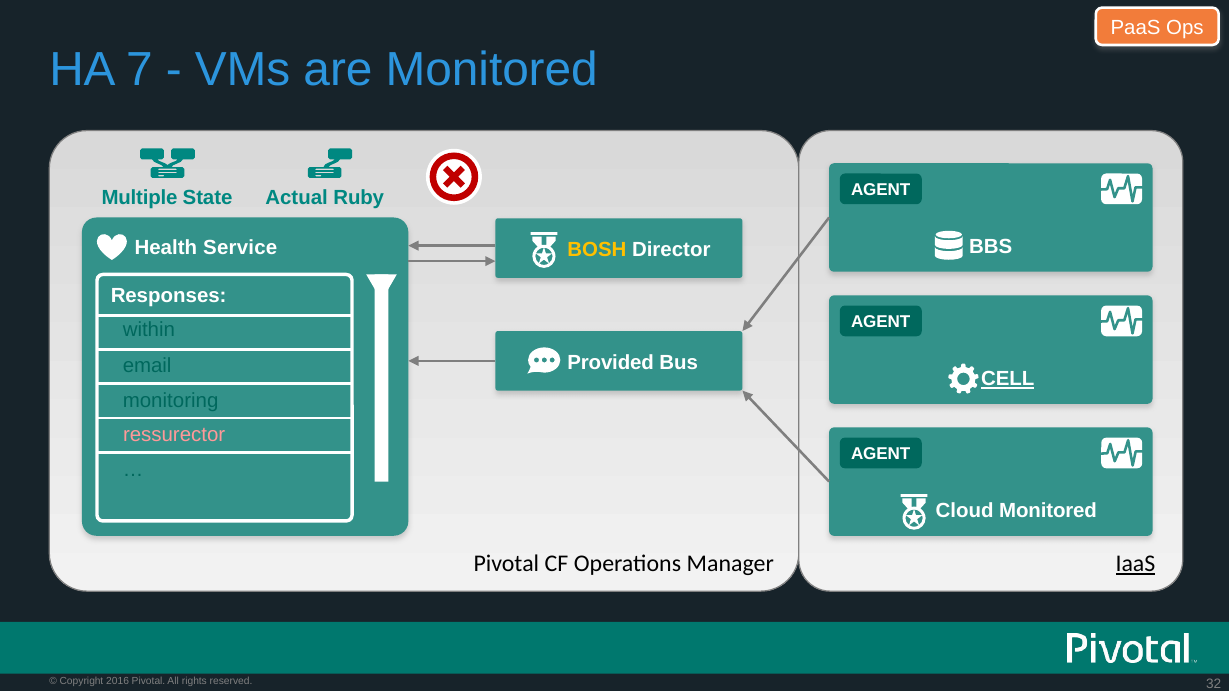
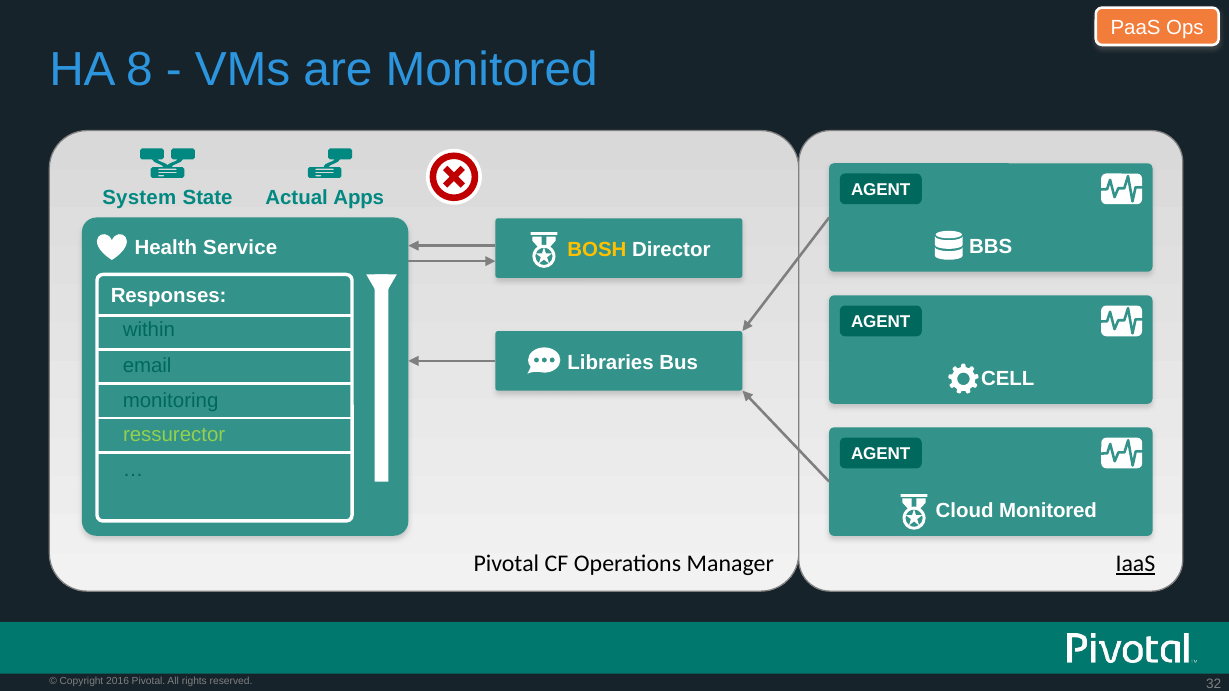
7: 7 -> 8 (139, 69)
Multiple: Multiple -> System (139, 198)
Ruby: Ruby -> Apps (359, 198)
Provided: Provided -> Libraries (611, 362)
CELL underline: present -> none (1008, 379)
ressurector colour: pink -> light green (174, 435)
